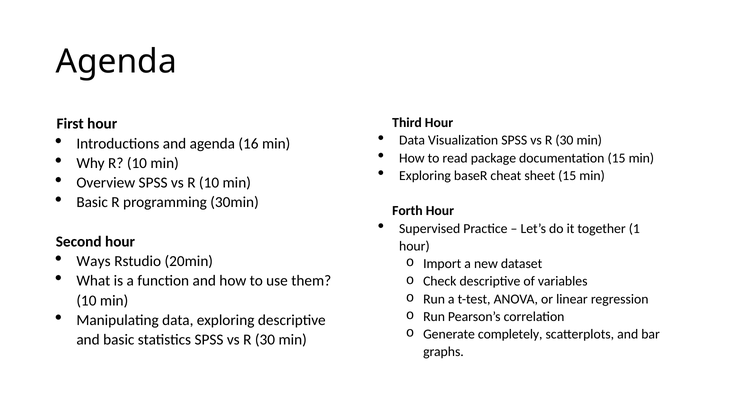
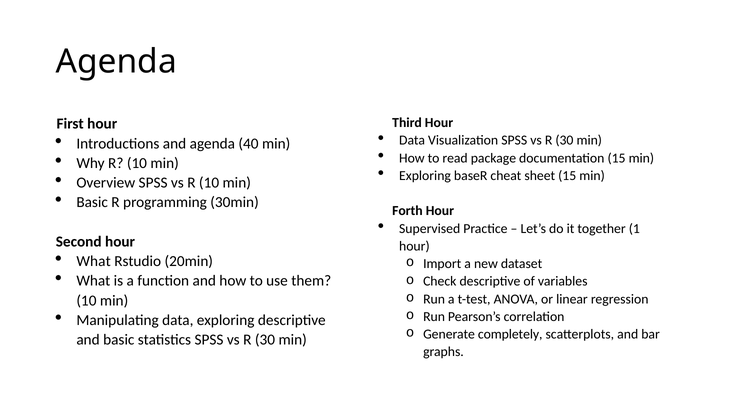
16: 16 -> 40 (248, 143)
Ways: Ways -> What (94, 261)
